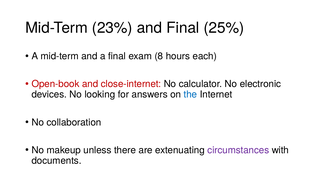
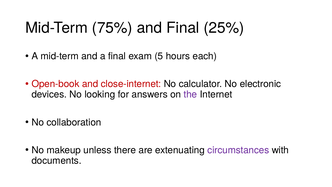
23%: 23% -> 75% (112, 28)
8: 8 -> 5 (159, 56)
the colour: blue -> purple (190, 94)
